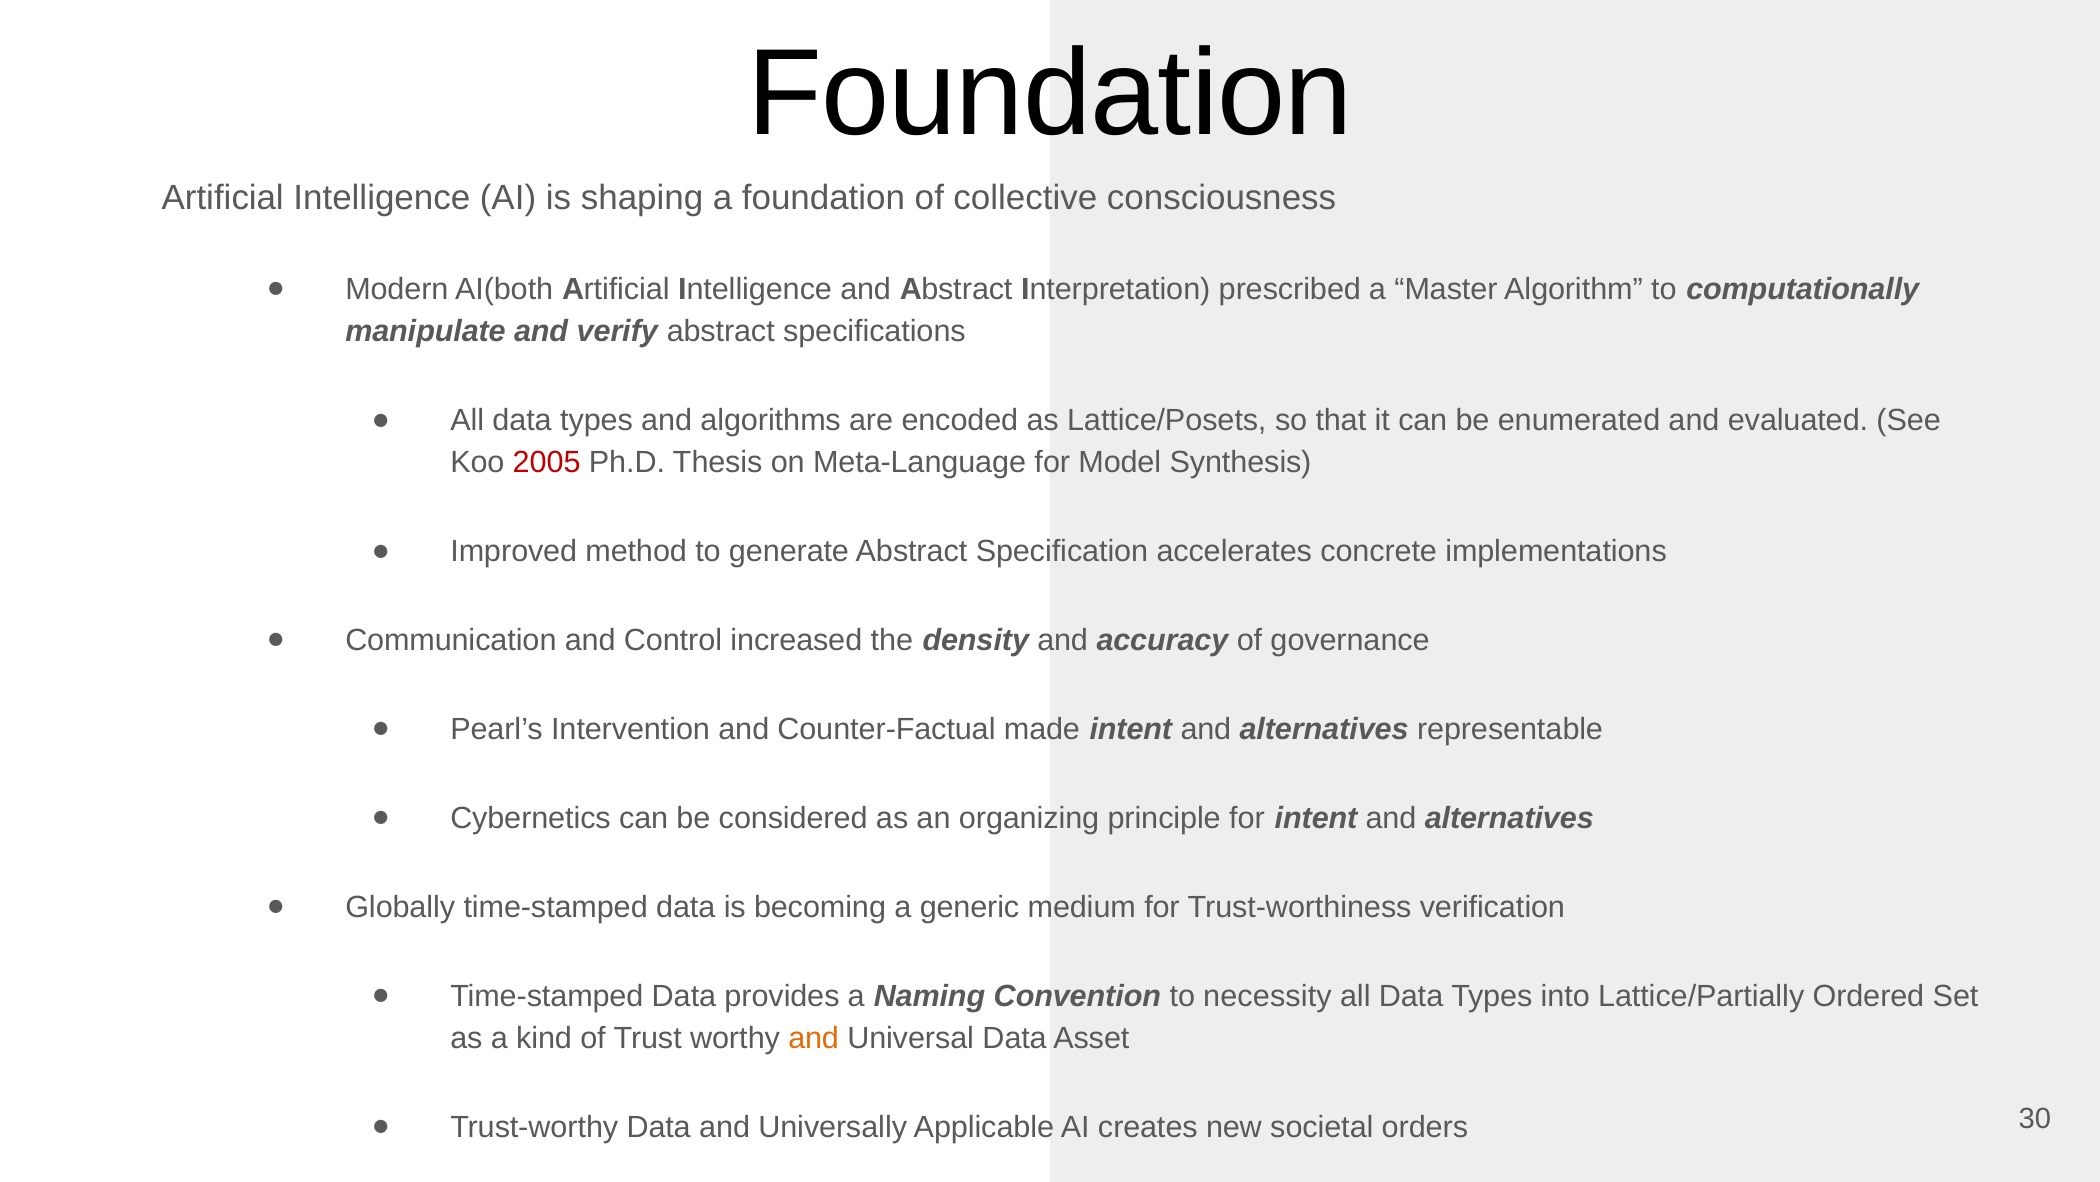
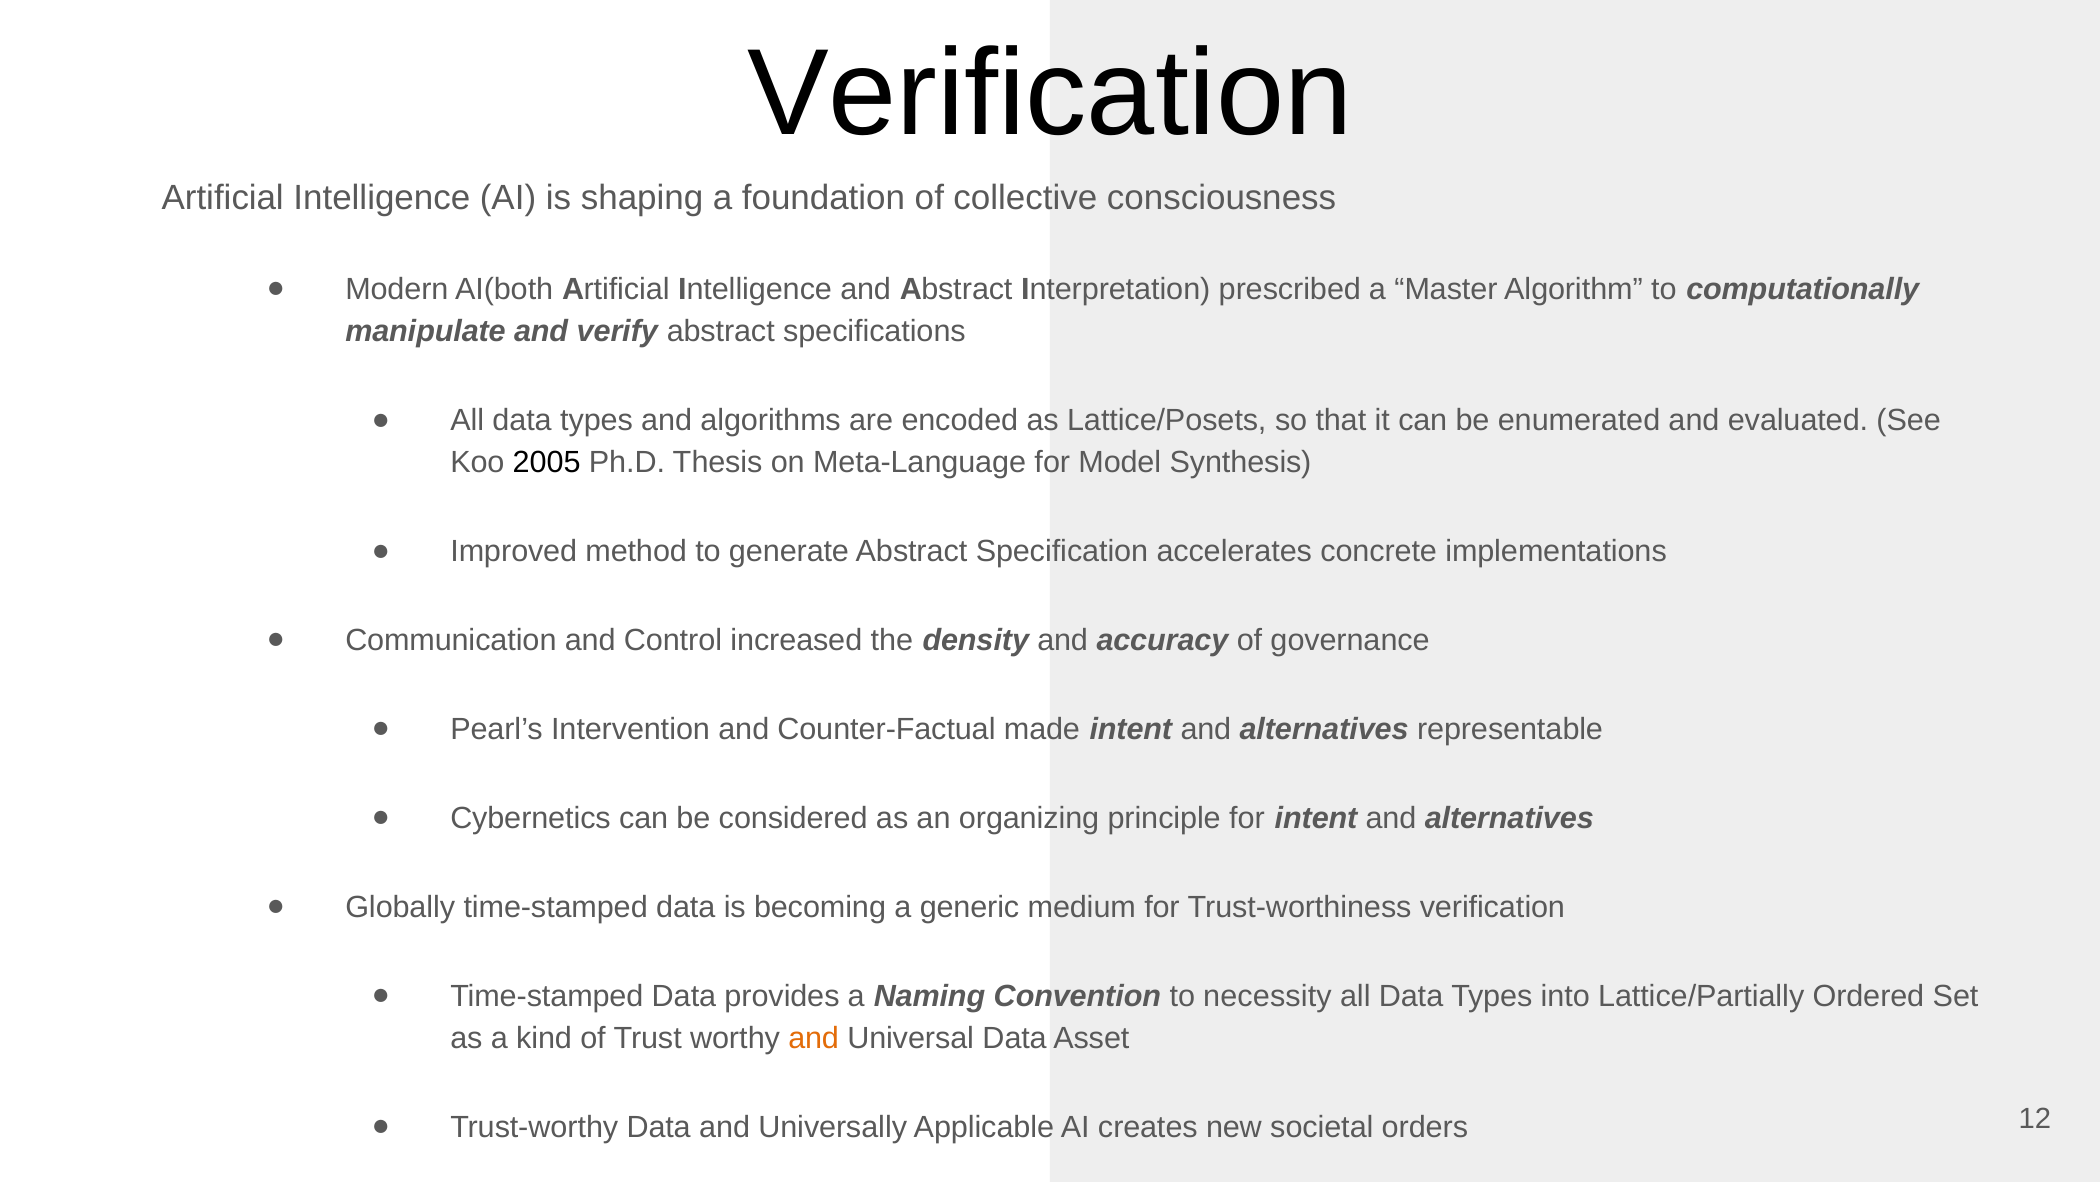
Foundation: Foundation -> Verification (1050, 94)
2005 colour: red -> black (547, 463)
30: 30 -> 12 (2035, 1118)
